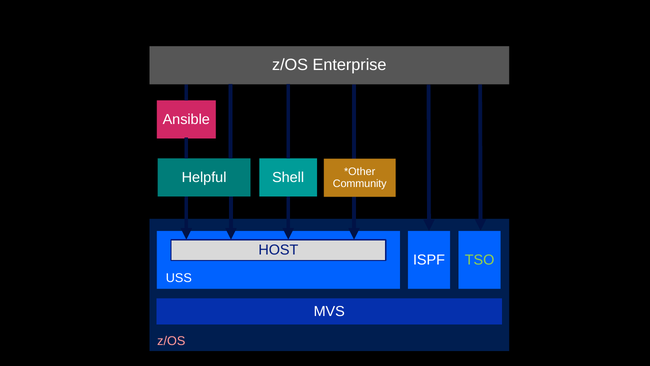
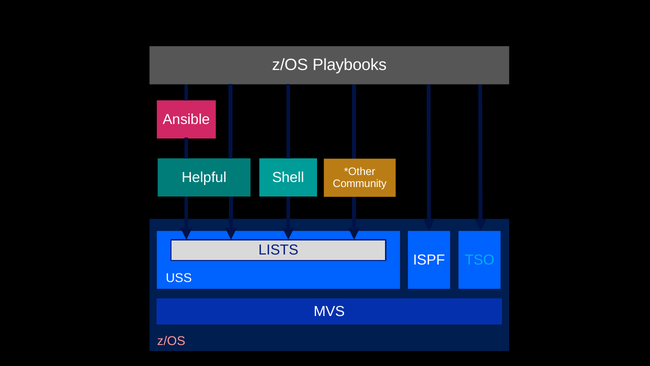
Enterprise: Enterprise -> Playbooks (350, 65)
HOST: HOST -> LISTS (278, 250)
TSO colour: light green -> light blue (480, 260)
